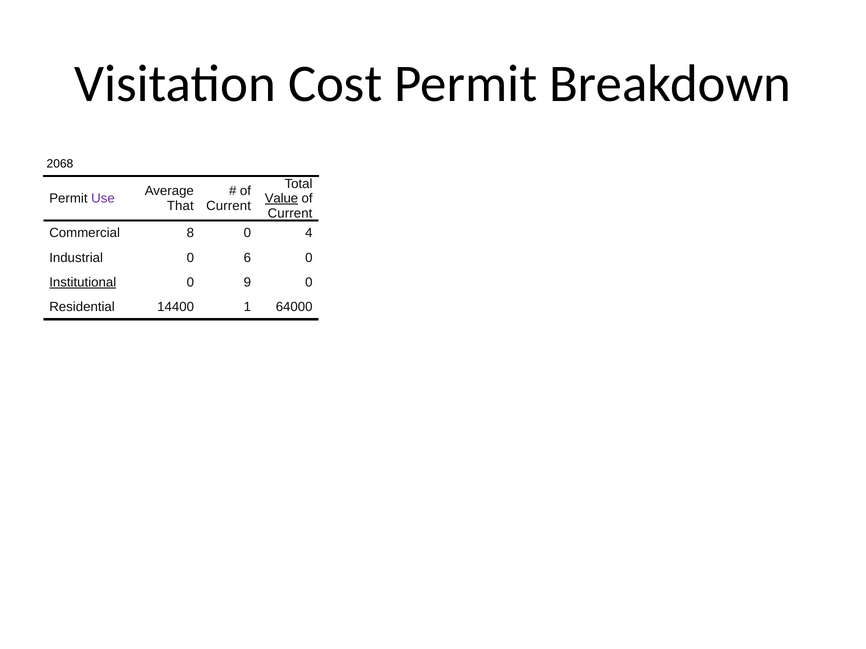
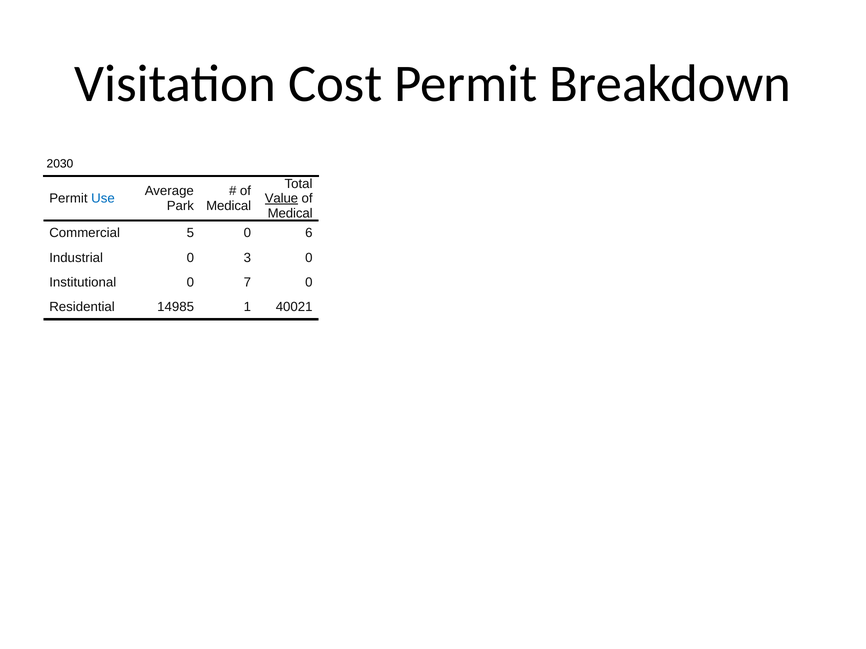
2068: 2068 -> 2030 (60, 164)
Use colour: purple -> blue (103, 199)
That: That -> Park (180, 206)
Current: Current -> Medical (229, 206)
Current: Current -> Medical (290, 213)
8: 8 -> 5 (190, 233)
4: 4 -> 6 (309, 233)
6: 6 -> 3 (247, 258)
Institutional underline: present -> none (83, 283)
9: 9 -> 7 (247, 283)
14400: 14400 -> 14985 (176, 307)
64000: 64000 -> 40021 (294, 307)
